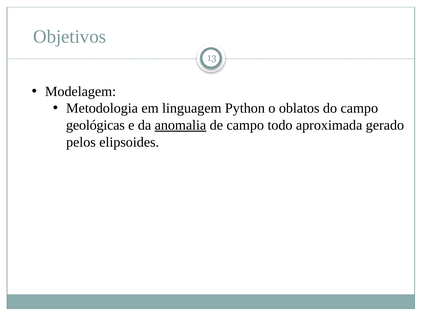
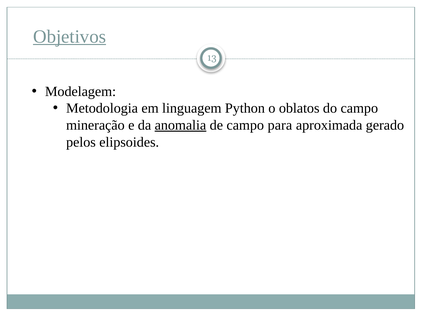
Objetivos underline: none -> present (70, 37)
geológicas: geológicas -> mineração (95, 125)
todo: todo -> para (280, 125)
